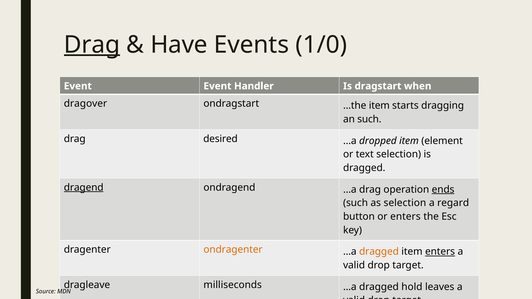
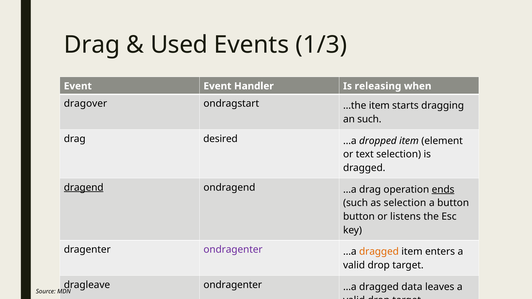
Drag underline: present -> none (92, 45)
Have: Have -> Used (179, 45)
1/0: 1/0 -> 1/3 (321, 45)
dragstart: dragstart -> releasing (378, 86)
a regard: regard -> button (453, 203)
or enters: enters -> listens (405, 217)
ondragenter colour: orange -> purple (233, 250)
enters underline: present -> none (440, 252)
dragleave milliseconds: milliseconds -> ondragenter (233, 285)
hold: hold -> data (412, 287)
